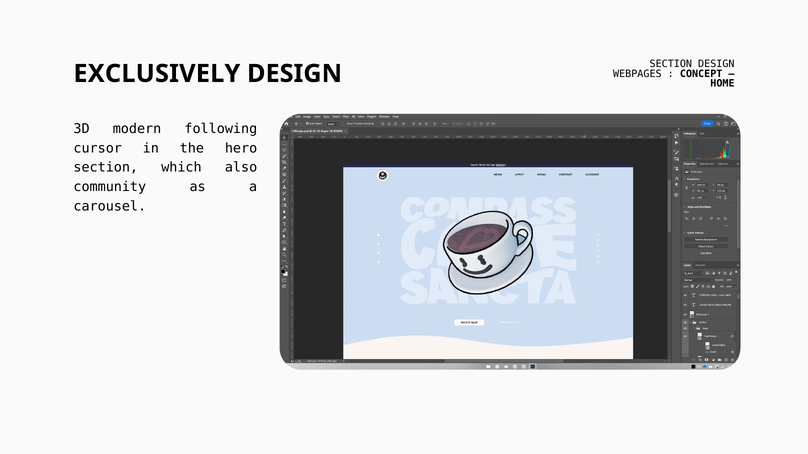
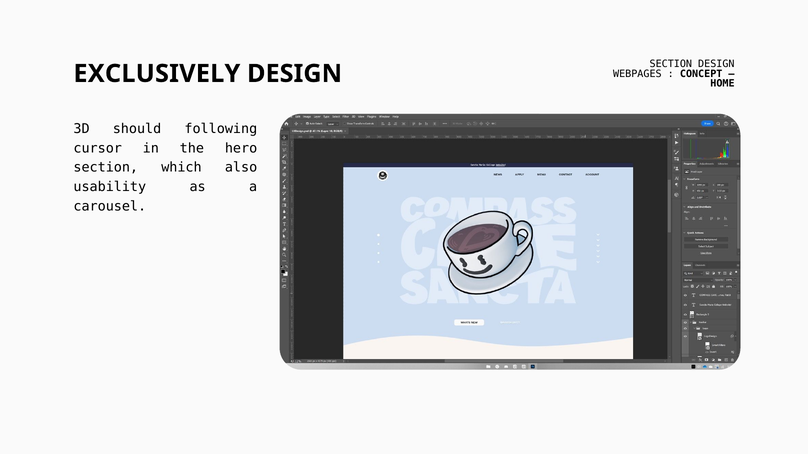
modern: modern -> should (137, 129)
community: community -> usability (110, 187)
